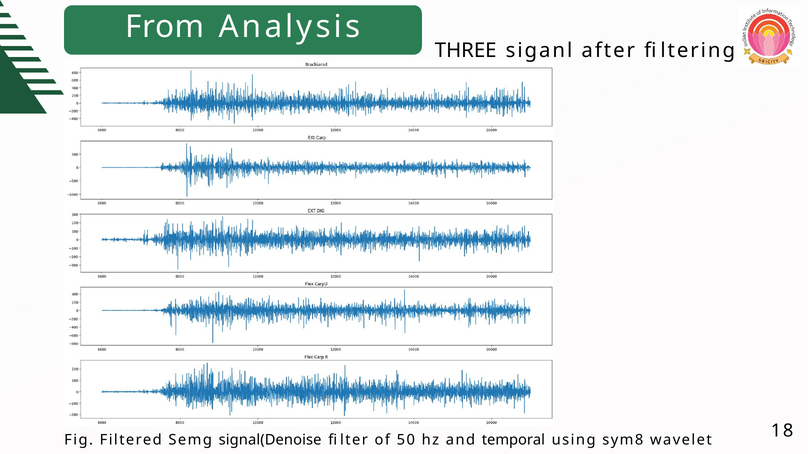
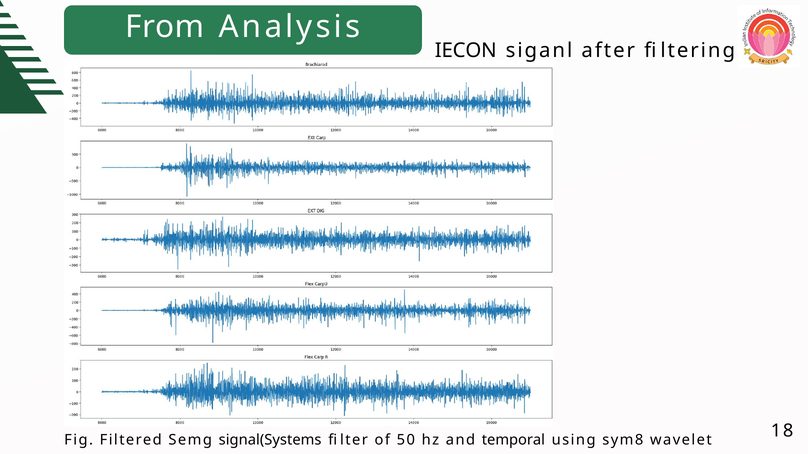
THREE: THREE -> IECON (466, 51)
signal(Denoise: signal(Denoise -> signal(Systems (270, 440)
